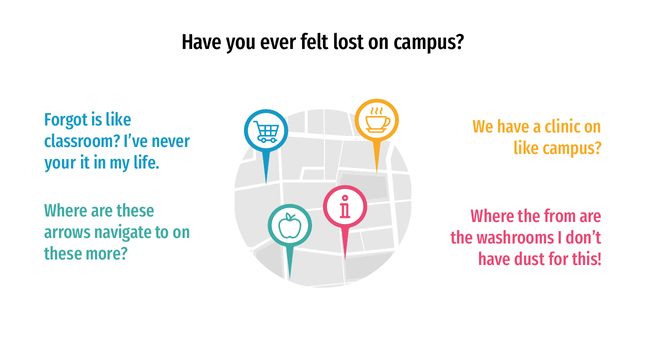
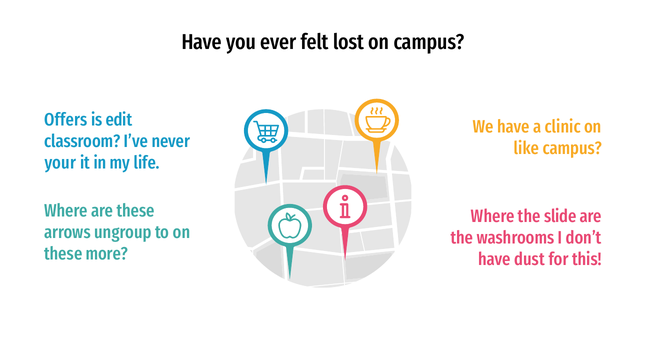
Forgot: Forgot -> Offers (66, 120)
is like: like -> edit (119, 120)
from: from -> slide (560, 216)
navigate: navigate -> ungroup (123, 233)
